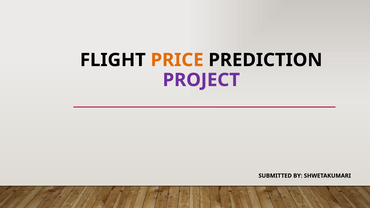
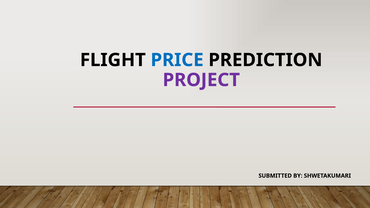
PRICE colour: orange -> blue (177, 60)
